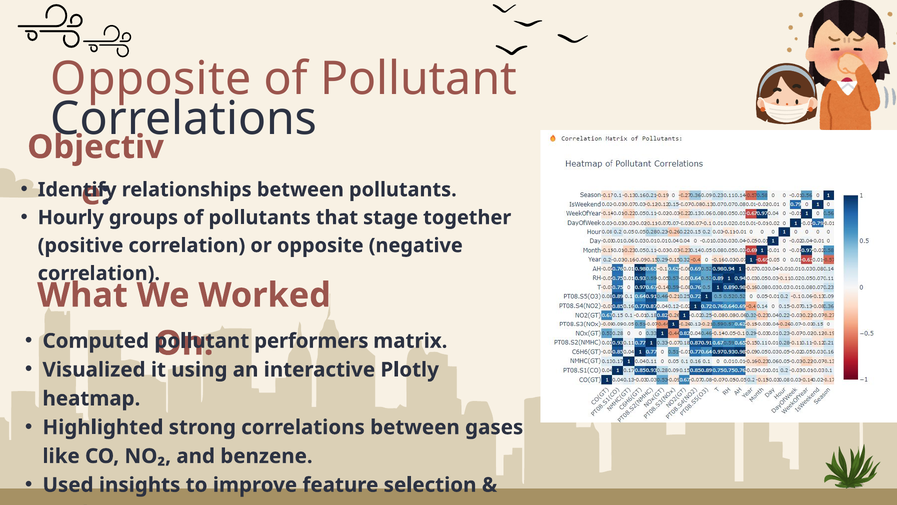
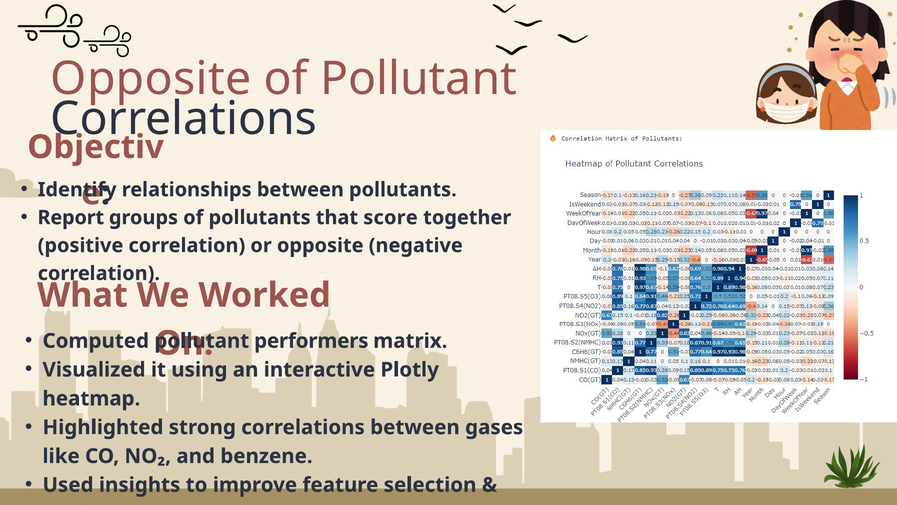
Hourly: Hourly -> Report (71, 217)
stage: stage -> score (391, 217)
